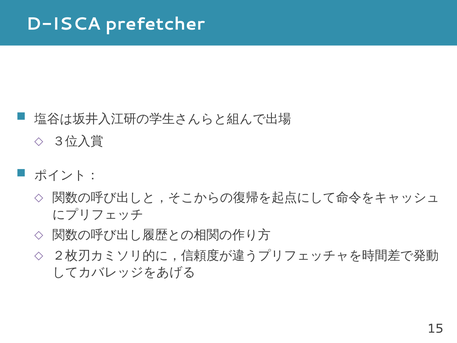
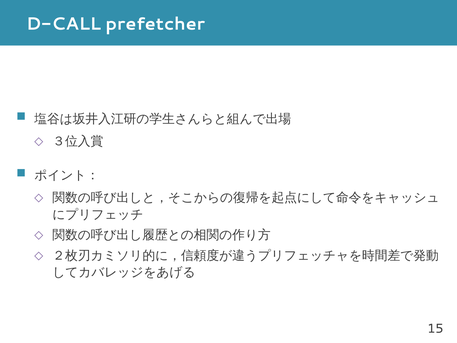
D-ISCA: D-ISCA -> D-CALL (64, 24)
